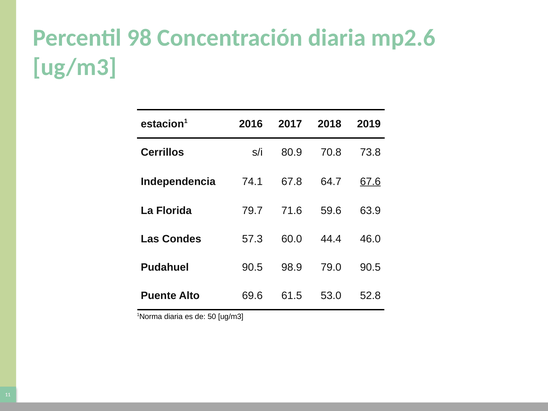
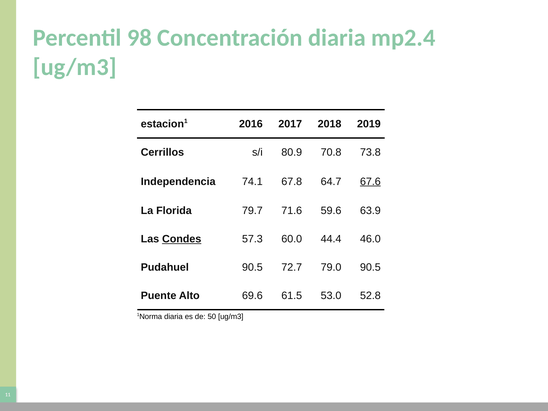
mp2.6: mp2.6 -> mp2.4 (403, 38)
Condes underline: none -> present (182, 239)
98.9: 98.9 -> 72.7 (292, 267)
